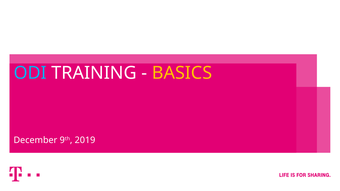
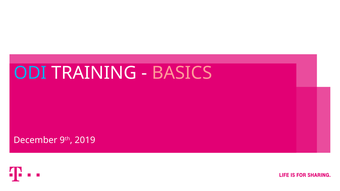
BASICS colour: yellow -> pink (182, 73)
